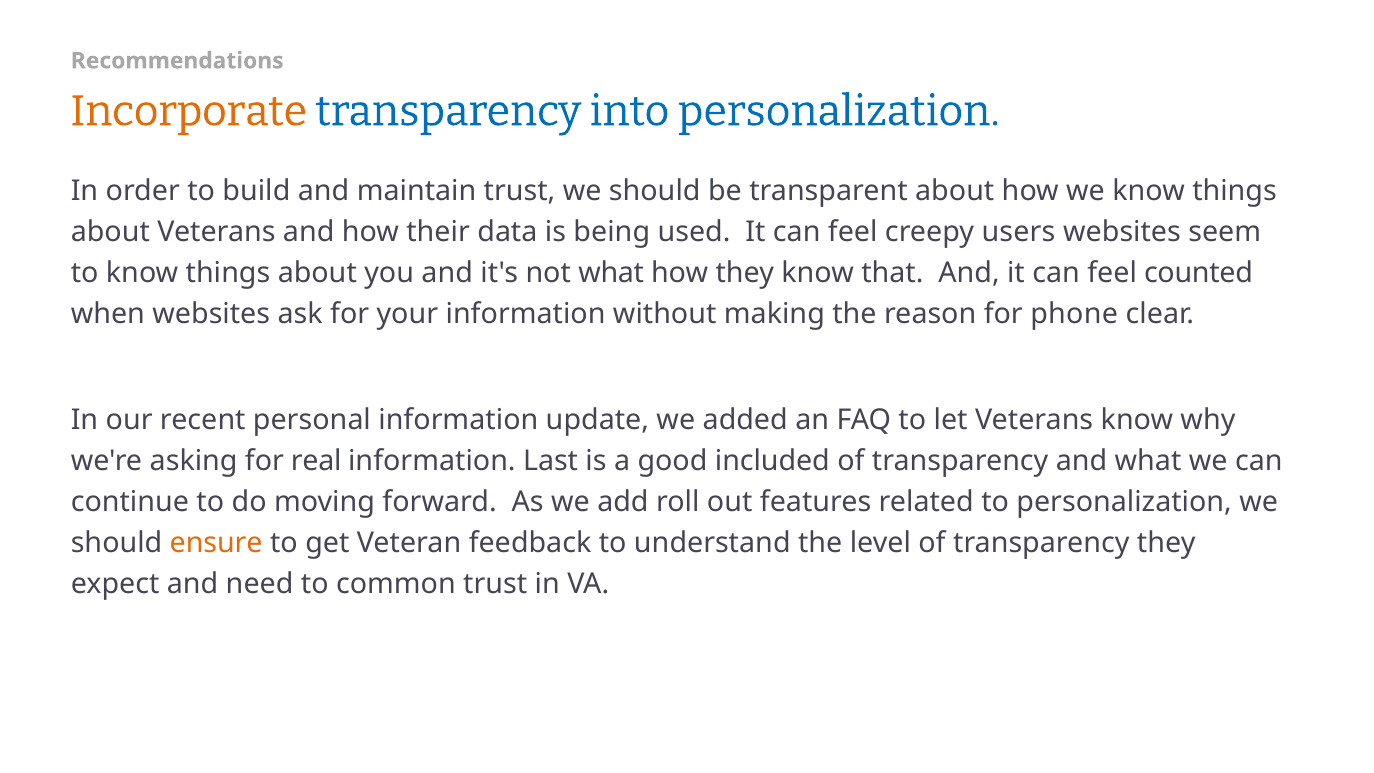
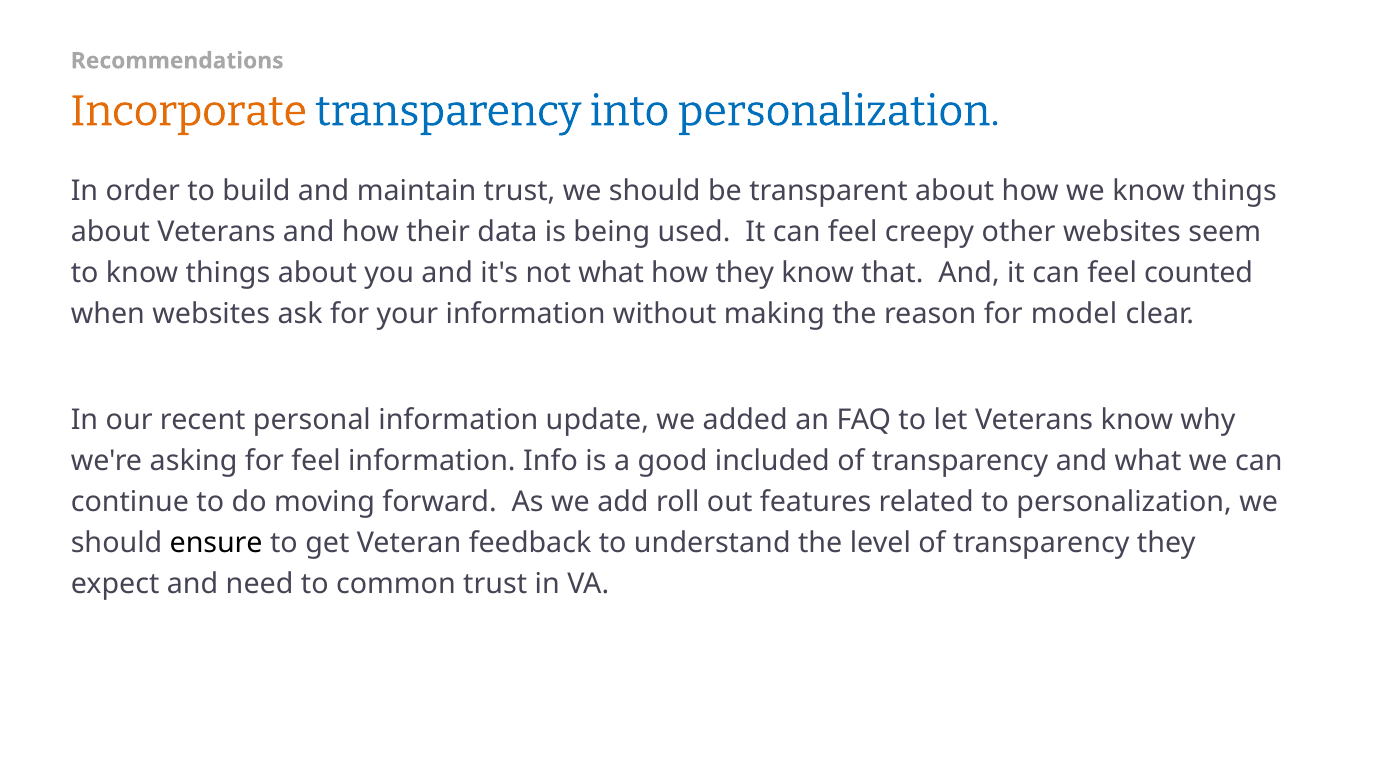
users: users -> other (1019, 232)
phone: phone -> model (1074, 314)
for real: real -> feel (316, 461)
Last: Last -> Info (551, 461)
ensure colour: orange -> black (216, 543)
